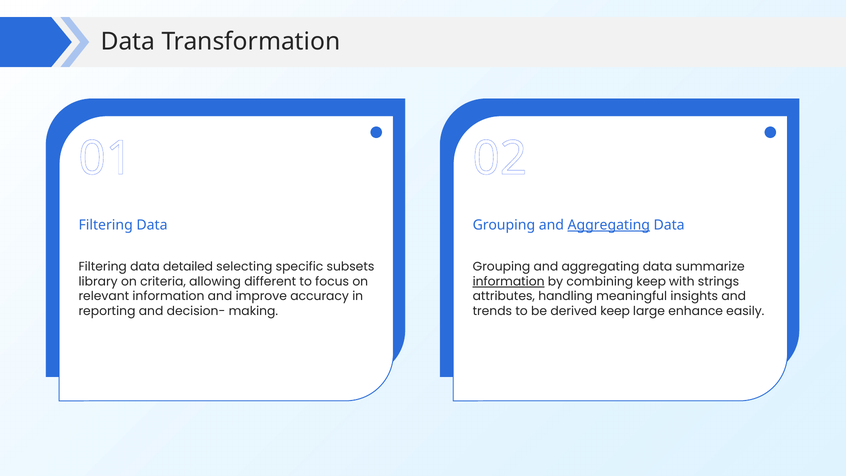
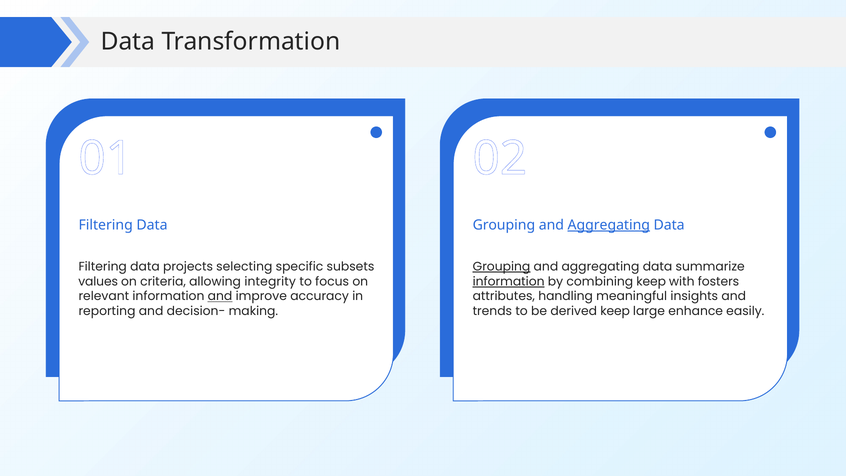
detailed: detailed -> projects (188, 267)
Grouping underline: none -> present (501, 267)
library: library -> values (98, 282)
different: different -> integrity (270, 282)
strings: strings -> fosters (719, 282)
and underline: none -> present (220, 296)
